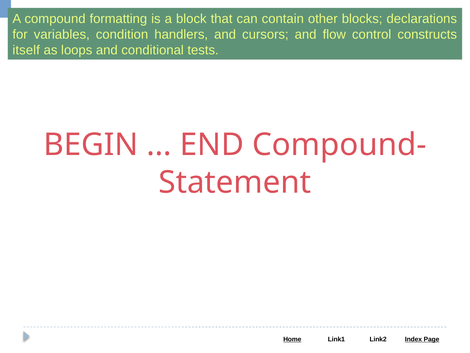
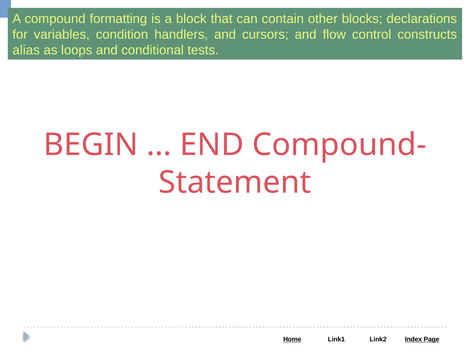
itself: itself -> alias (26, 50)
